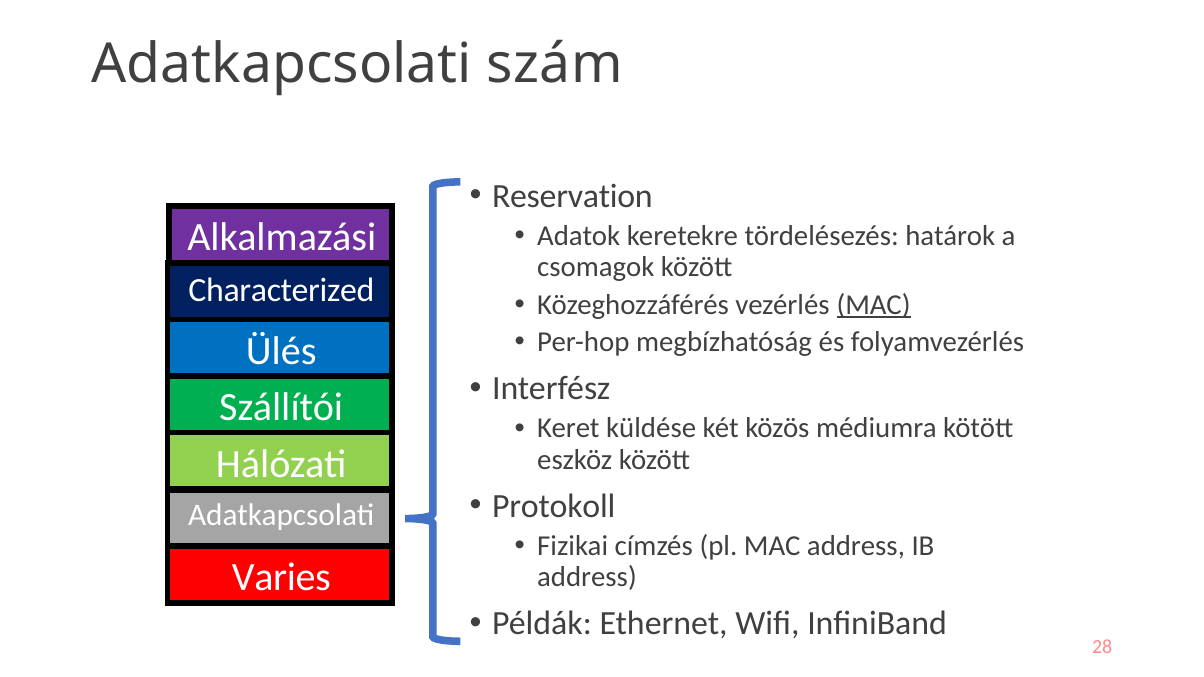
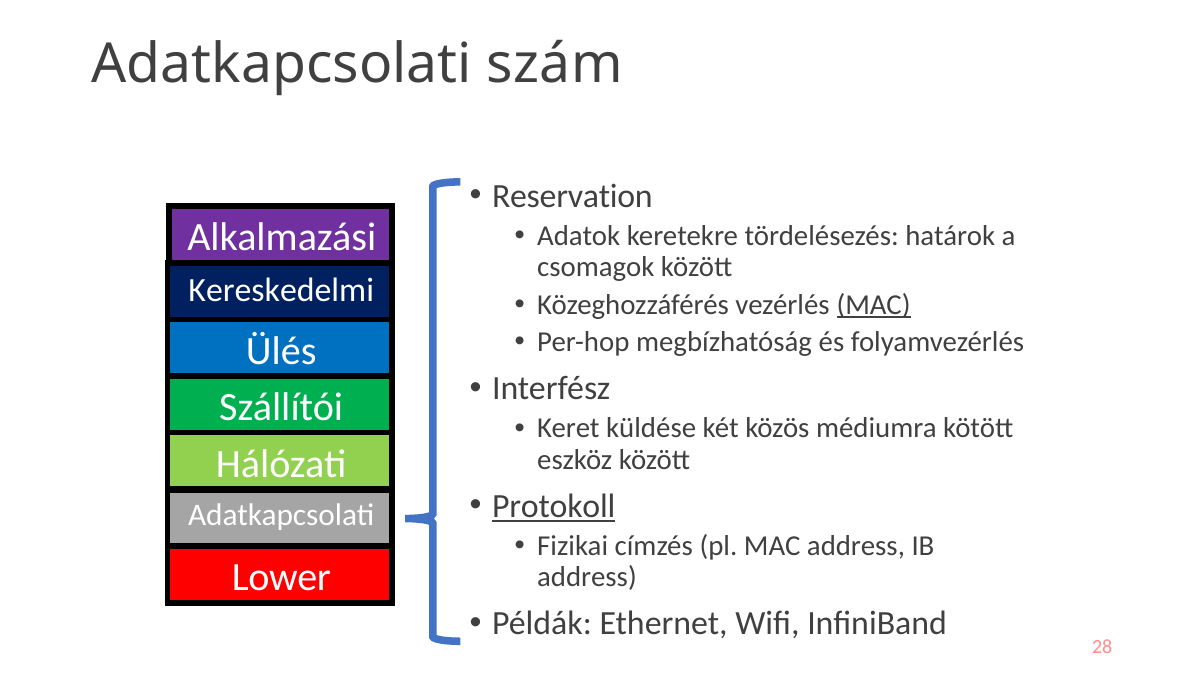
Characterized: Characterized -> Kereskedelmi (281, 290)
Protokoll underline: none -> present (554, 506)
Varies: Varies -> Lower (281, 578)
